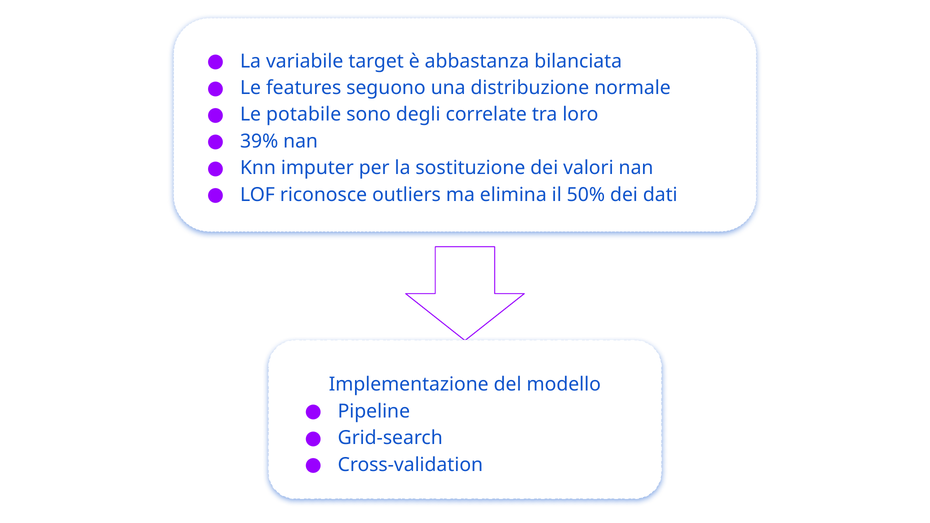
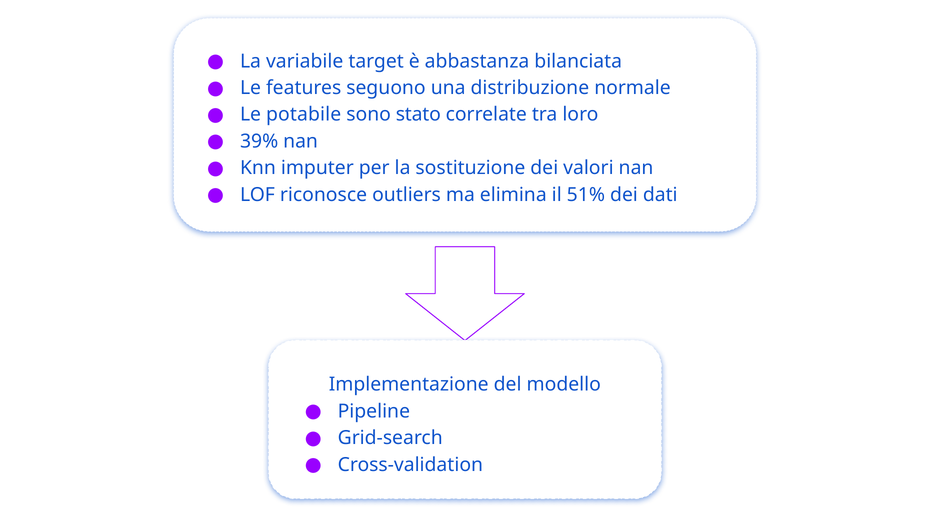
degli: degli -> stato (418, 115)
50%: 50% -> 51% (586, 195)
